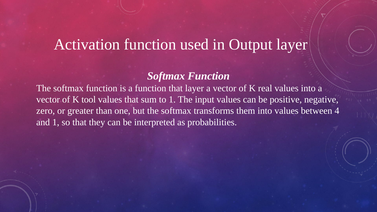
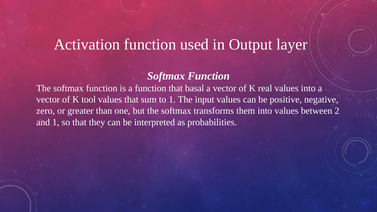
that layer: layer -> basal (195, 88)
4: 4 -> 2 (337, 111)
